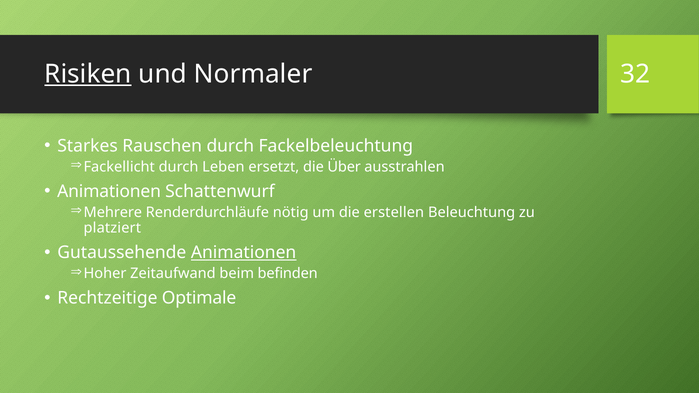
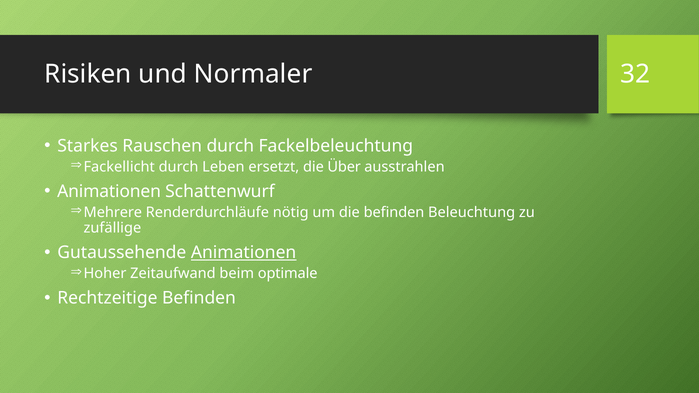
Risiken underline: present -> none (88, 74)
die erstellen: erstellen -> befinden (394, 212)
platziert: platziert -> zufällige (112, 228)
befinden: befinden -> optimale (288, 274)
Rechtzeitige Optimale: Optimale -> Befinden (199, 298)
